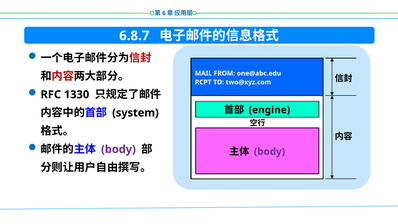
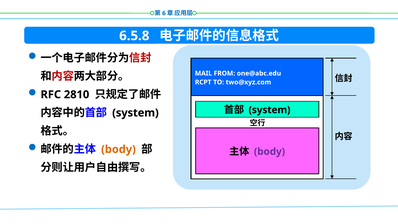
6.8.7: 6.8.7 -> 6.5.8 (134, 36)
1330: 1330 -> 2810 (77, 95)
engine: engine -> system (270, 110)
body colour: purple -> orange (118, 149)
